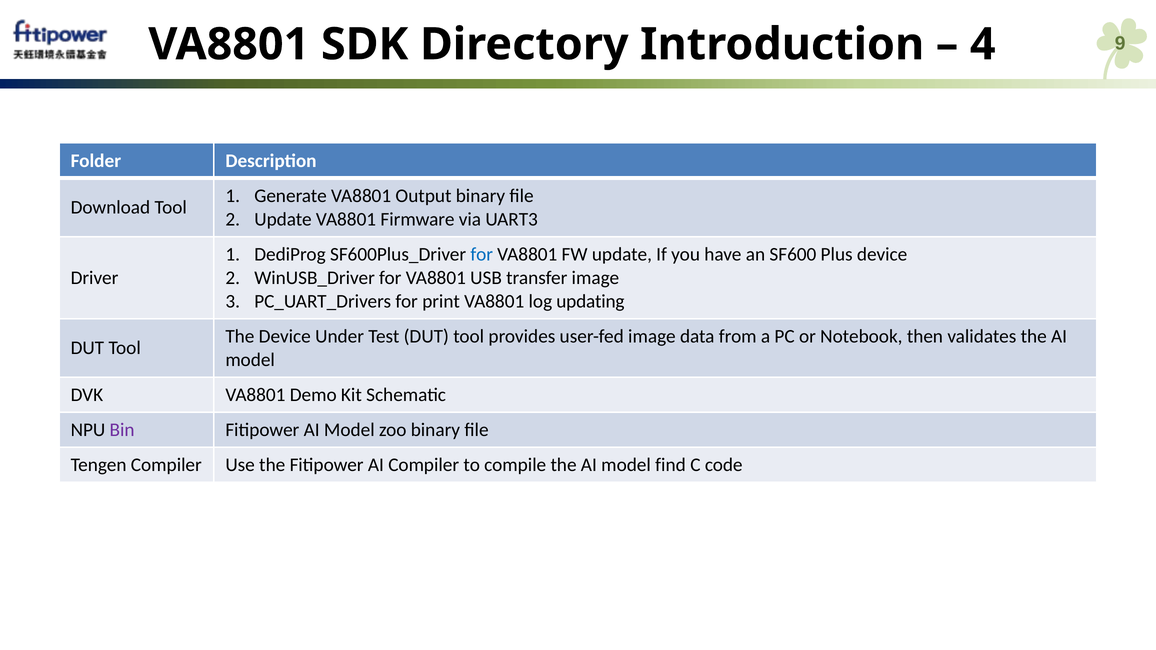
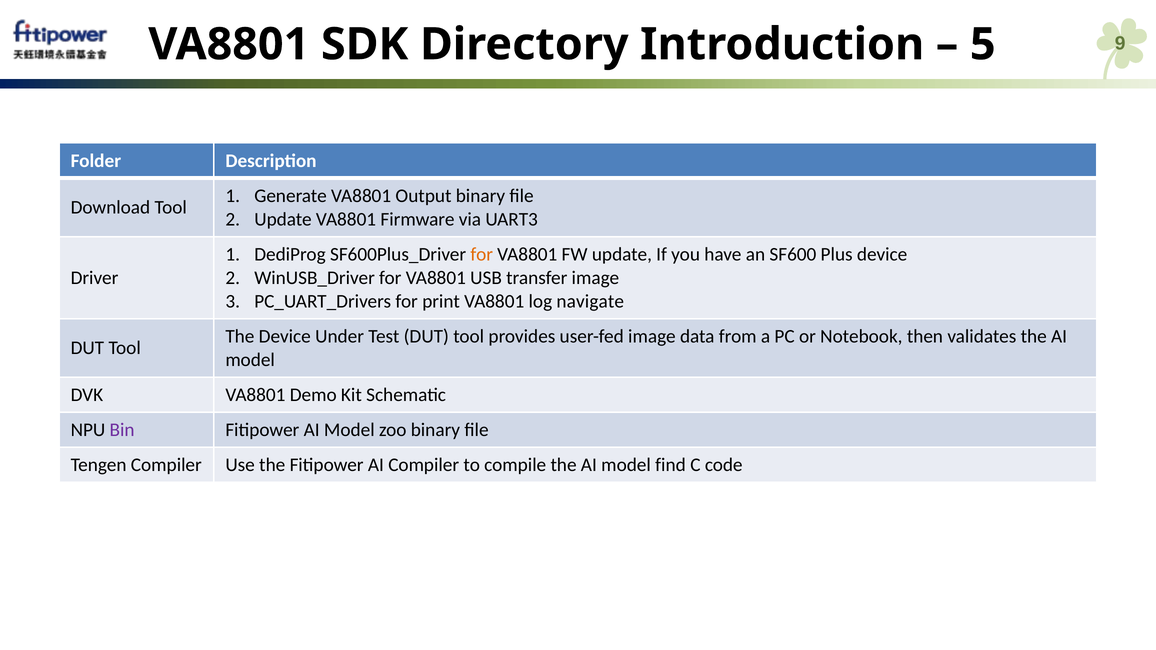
4: 4 -> 5 (983, 44)
for colour: blue -> orange (482, 254)
updating: updating -> navigate (590, 301)
